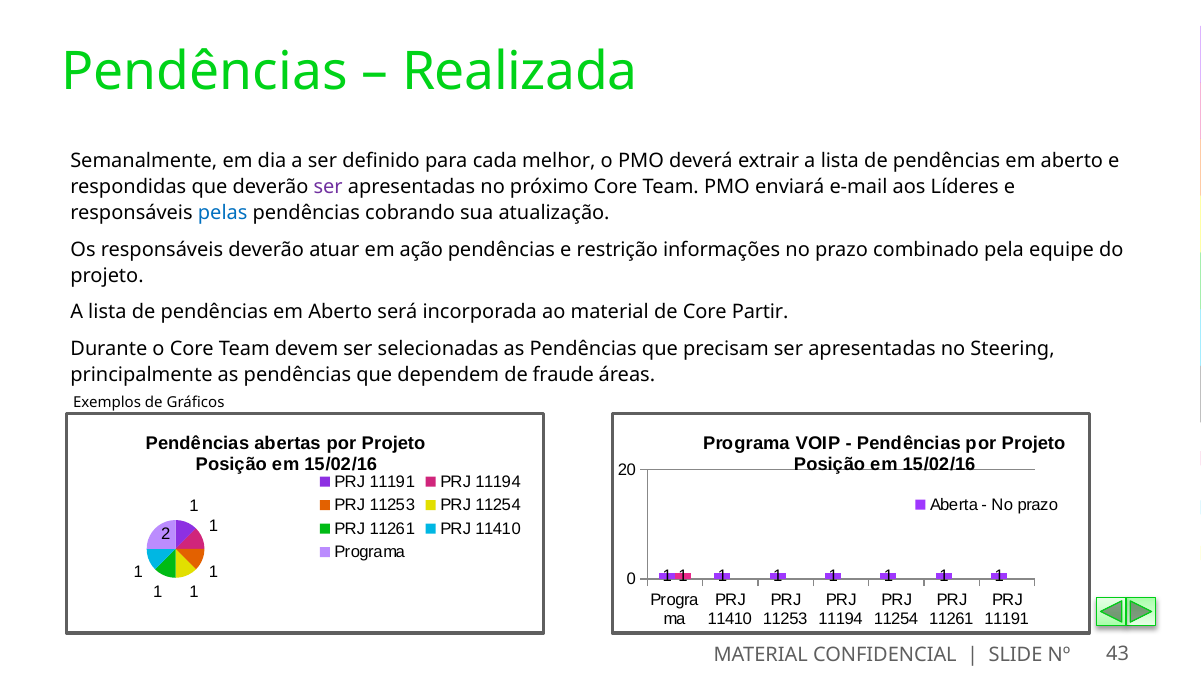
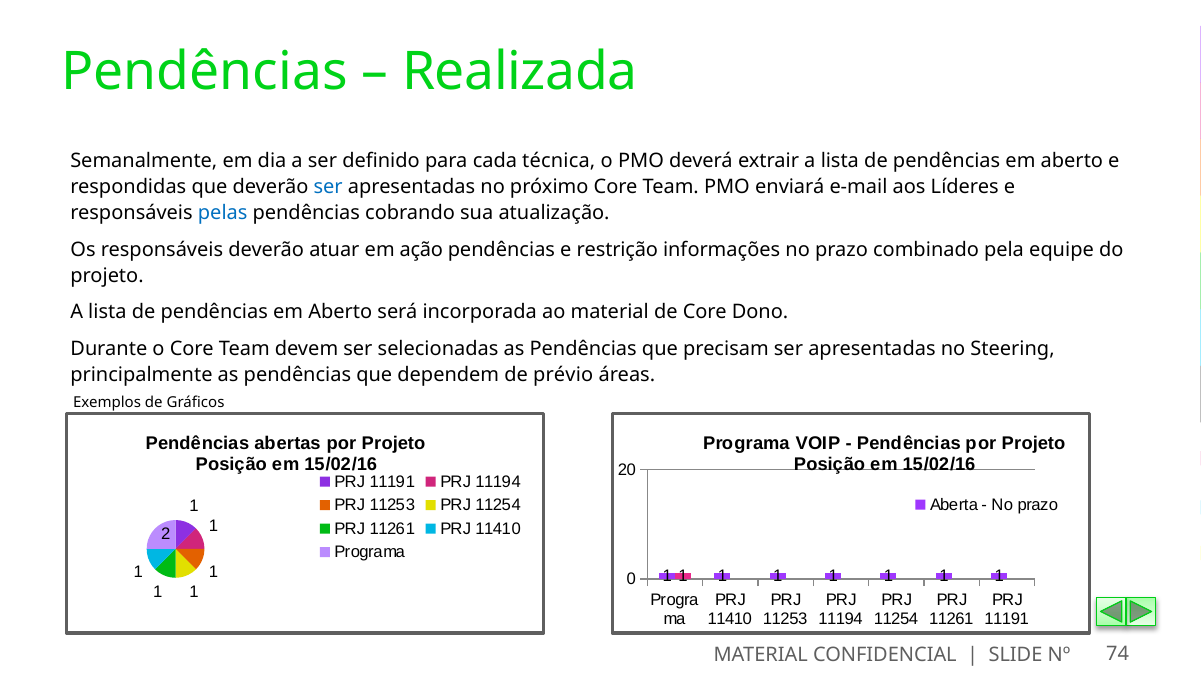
melhor: melhor -> técnica (559, 161)
ser colour: purple -> blue (328, 187)
Partir: Partir -> Dono (760, 313)
fraude: fraude -> prévio (563, 375)
Nº 43: 43 -> 74 (1118, 654)
